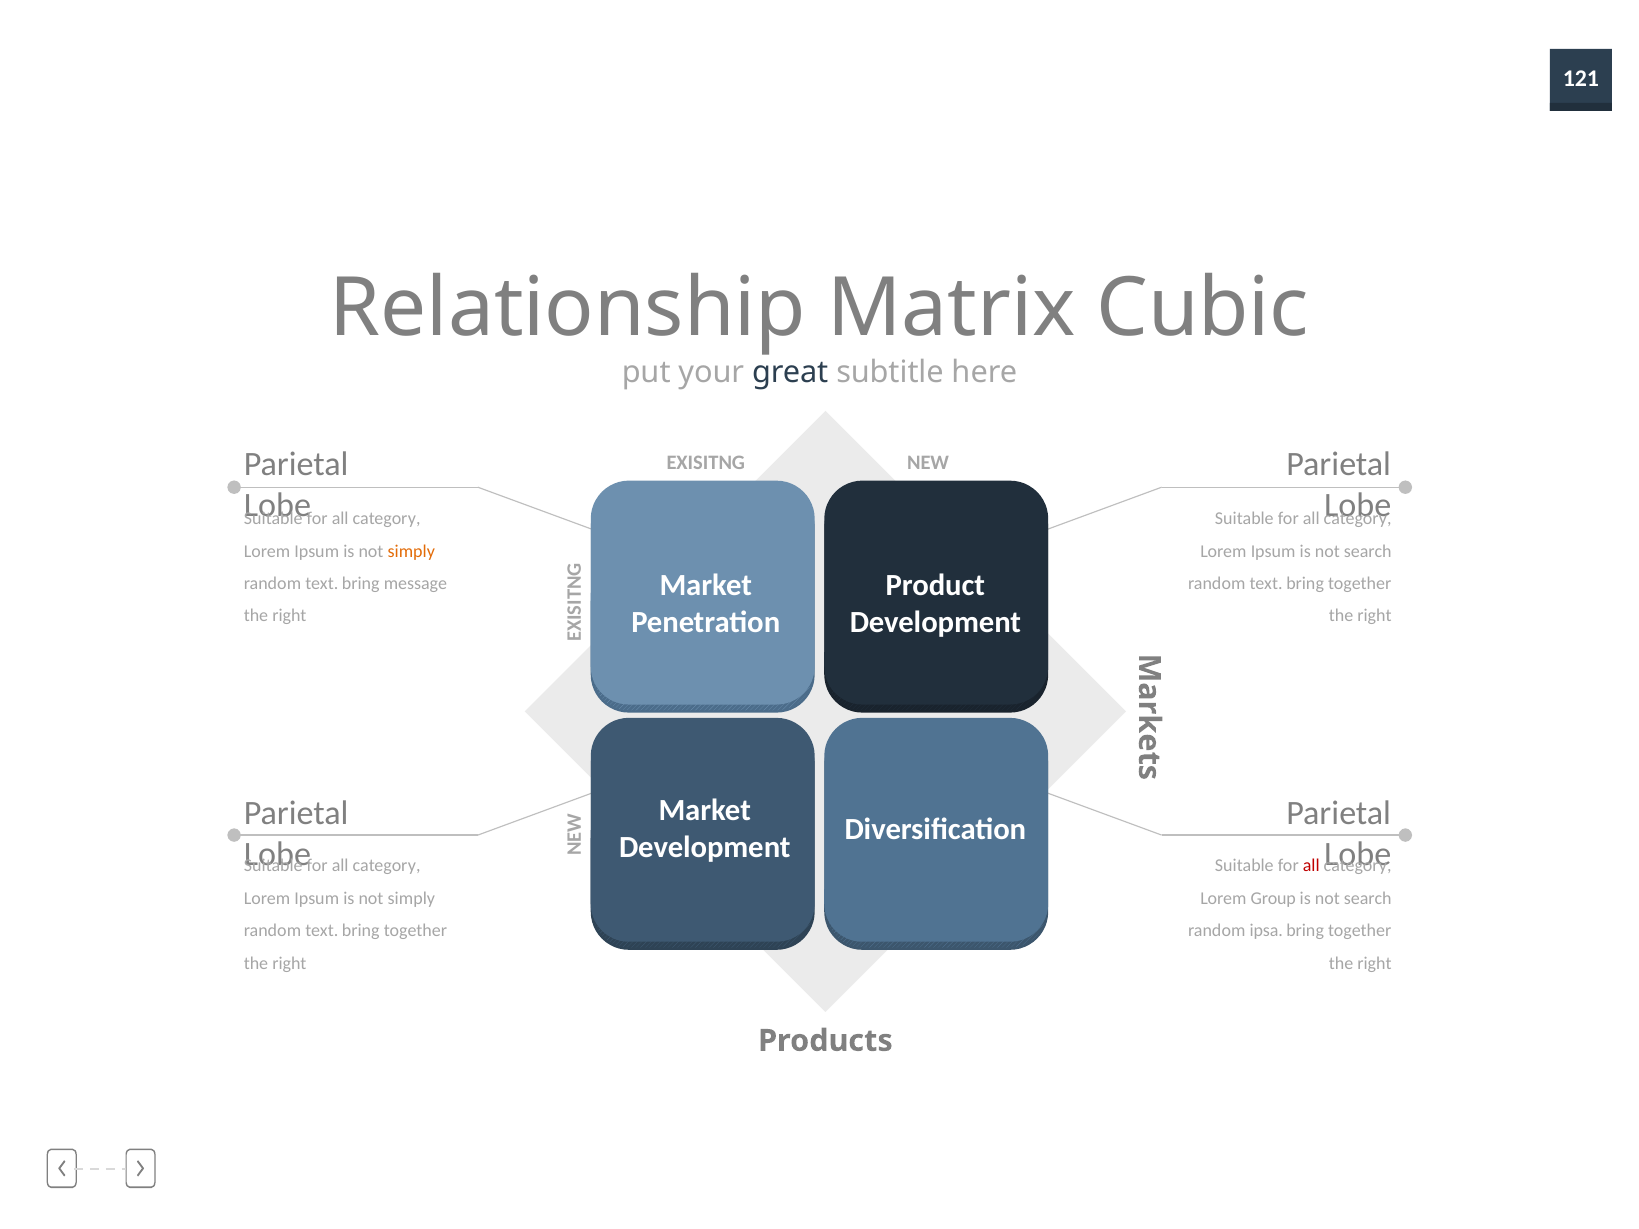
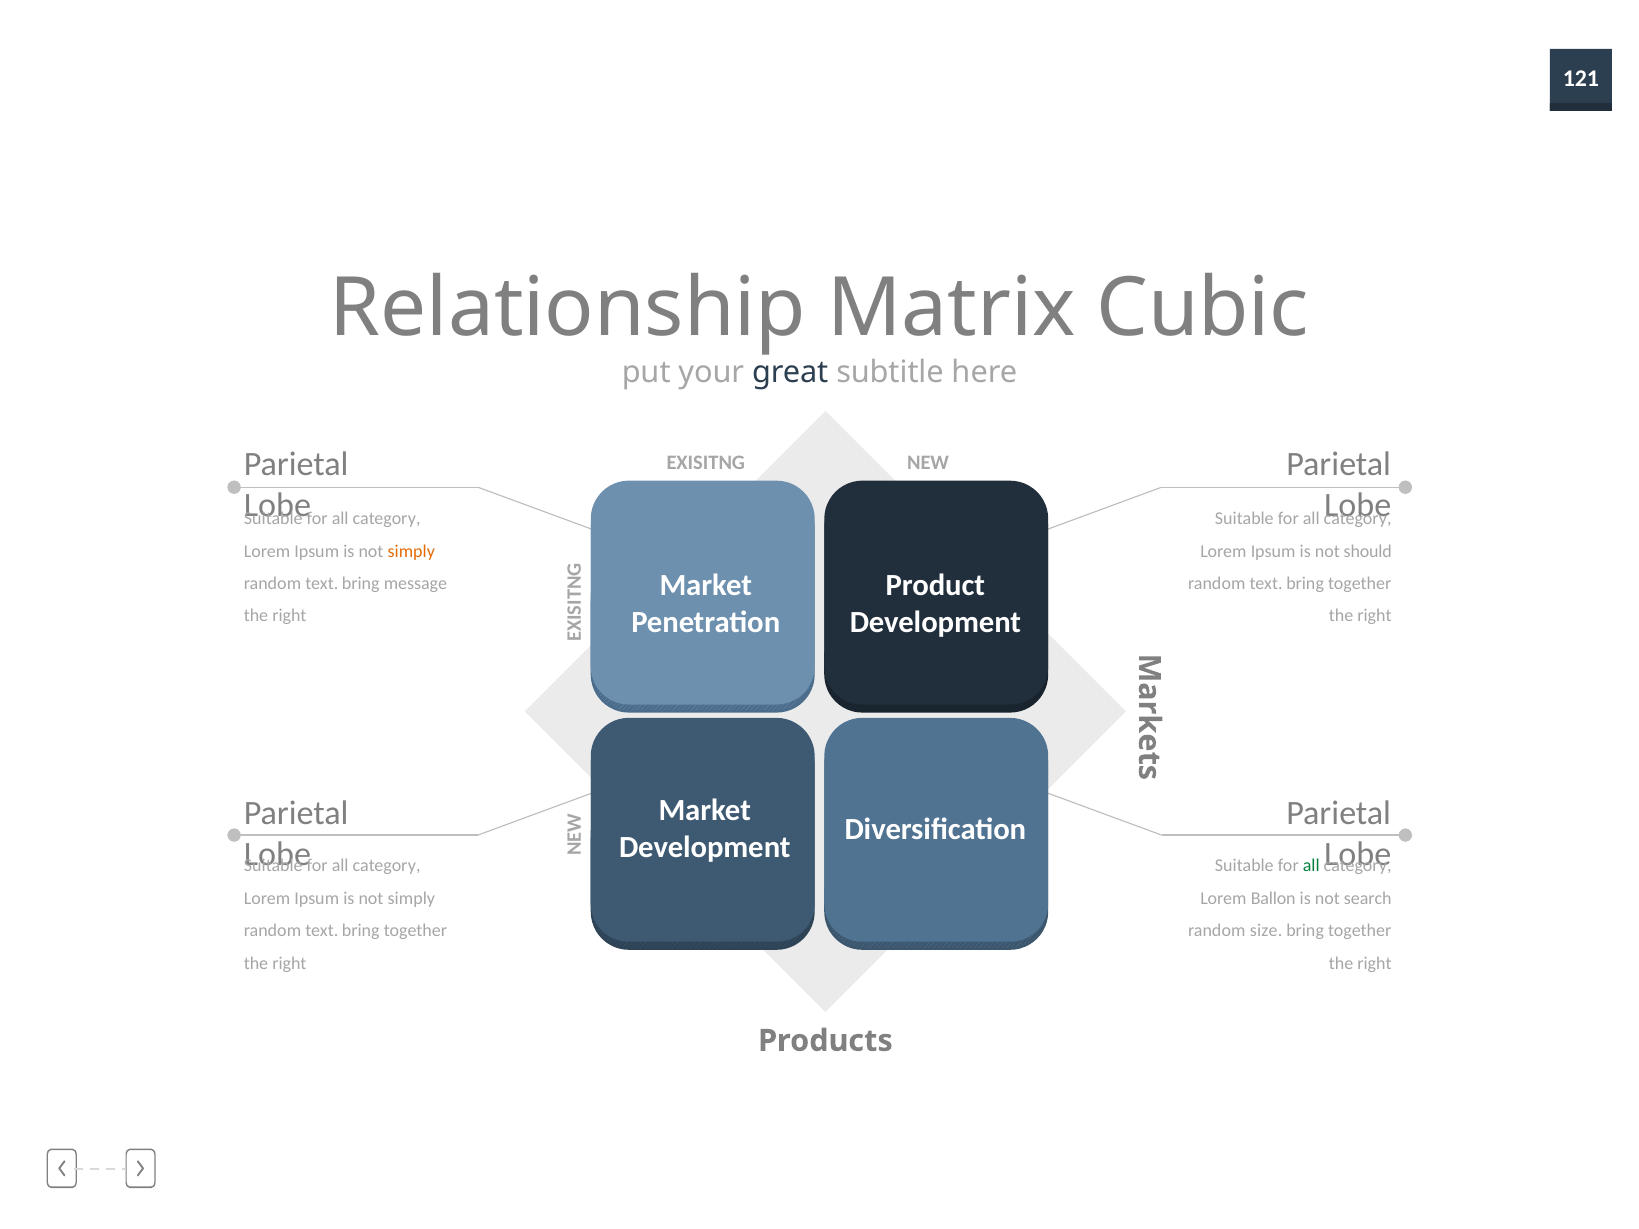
Ipsum is not search: search -> should (1368, 551)
all colour: red -> green (1311, 866)
Group: Group -> Ballon (1273, 899)
ipsa: ipsa -> size (1266, 931)
